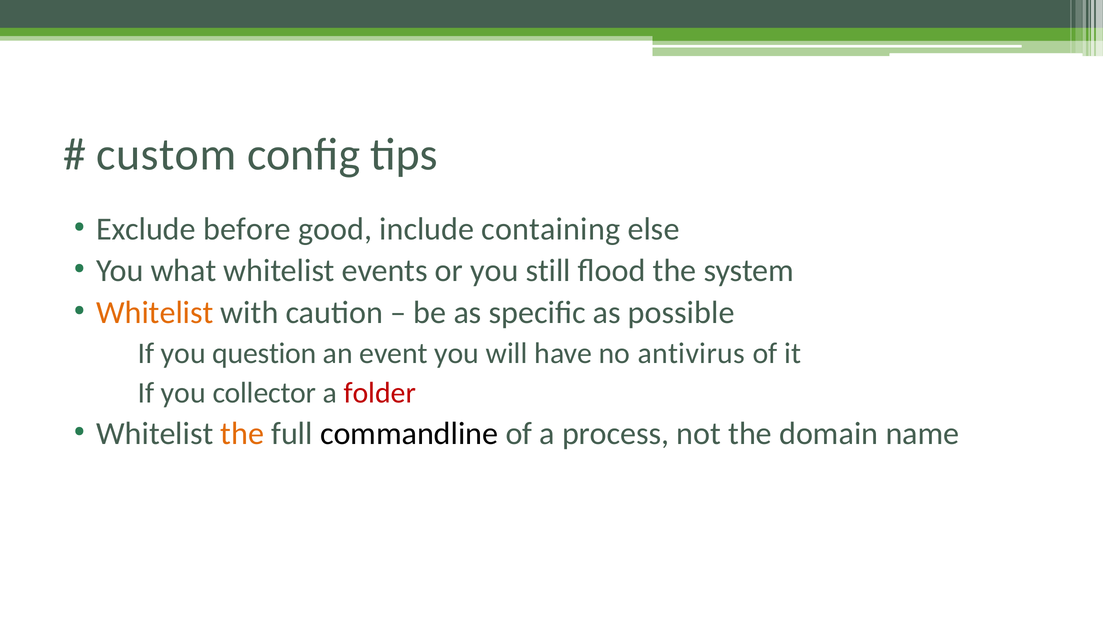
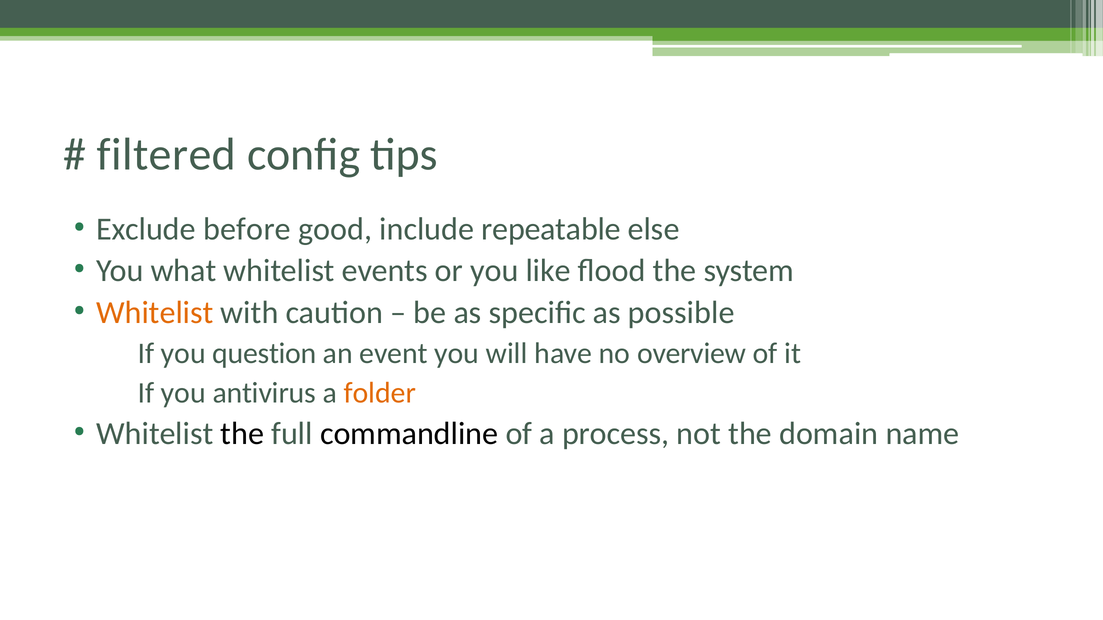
custom: custom -> filtered (166, 155)
containing: containing -> repeatable (551, 229)
still: still -> like (548, 271)
antivirus: antivirus -> overview (692, 354)
collector: collector -> antivirus (264, 393)
folder colour: red -> orange (380, 393)
the colour: orange -> black (242, 434)
